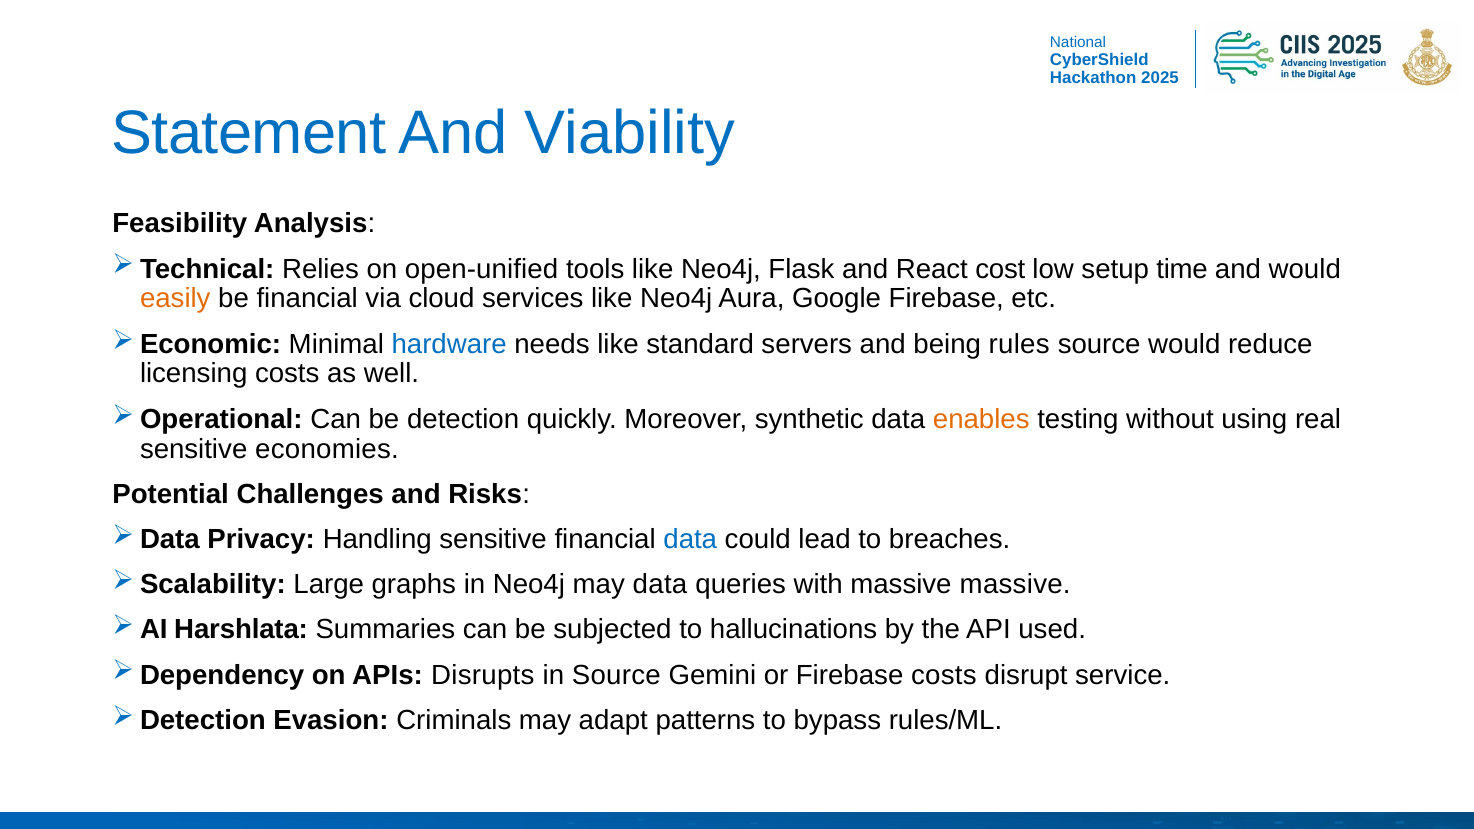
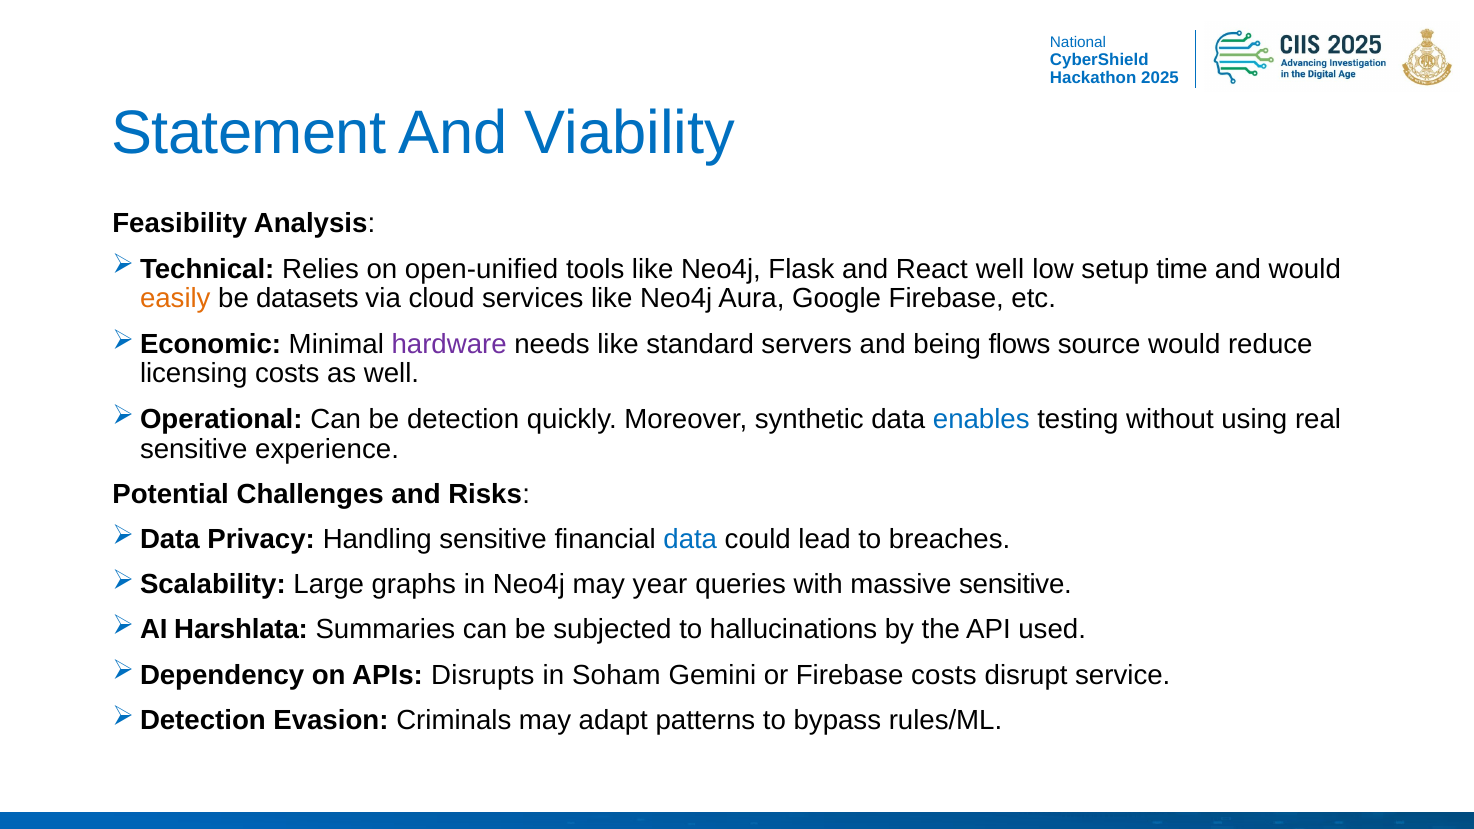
React cost: cost -> well (1000, 269)
be financial: financial -> datasets (307, 299)
hardware colour: blue -> purple (449, 344)
rules: rules -> flows (1019, 344)
enables colour: orange -> blue (981, 419)
economies: economies -> experience (327, 449)
may data: data -> year (660, 585)
massive massive: massive -> sensitive (1015, 585)
in Source: Source -> Soham (616, 675)
